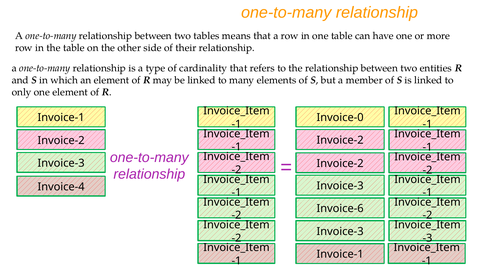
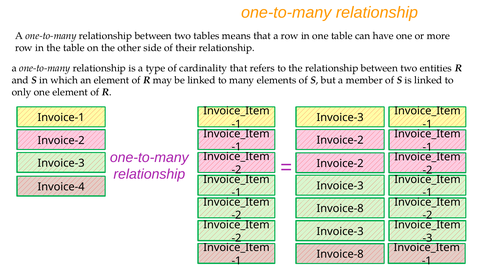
Invoice-0: Invoice-0 -> Invoice-3 (340, 118)
Invoice-6: Invoice-6 -> Invoice-8 (340, 209)
Invoice-1: Invoice-1 -> Invoice-8 (340, 254)
